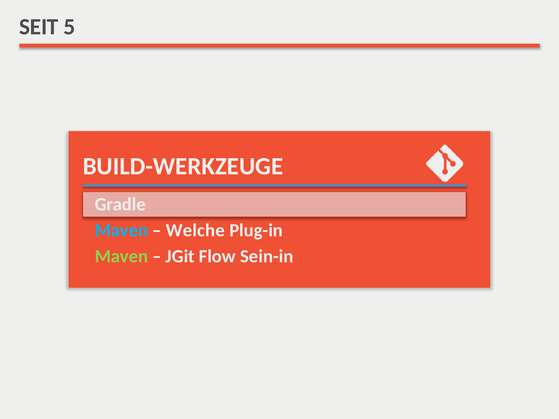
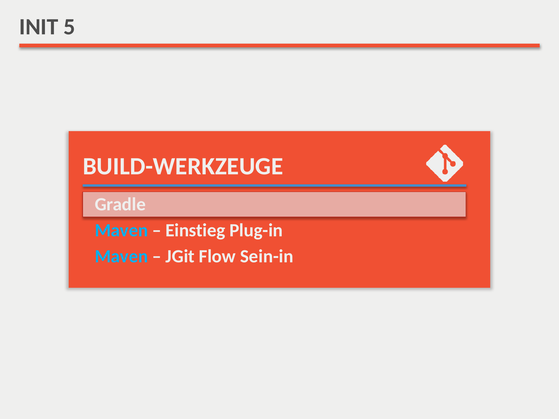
SEIT: SEIT -> INIT (39, 27)
Welche: Welche -> Einstieg (195, 231)
Maven colour: light green -> light blue (121, 257)
